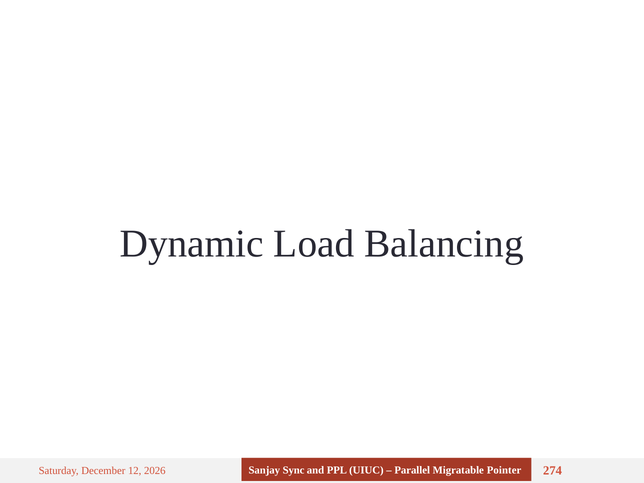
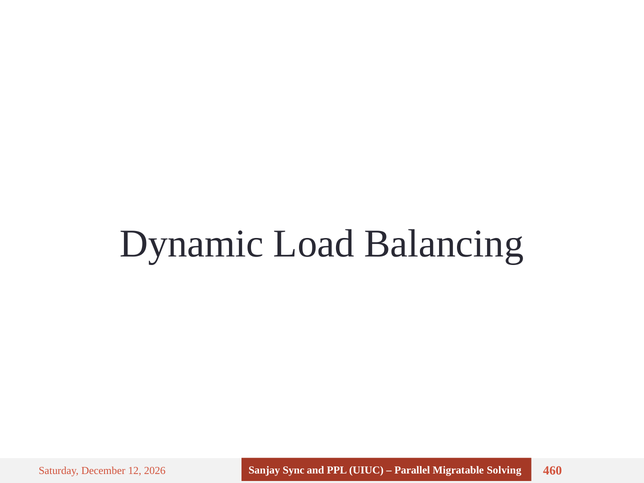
Pointer: Pointer -> Solving (504, 470)
274: 274 -> 460 (553, 471)
